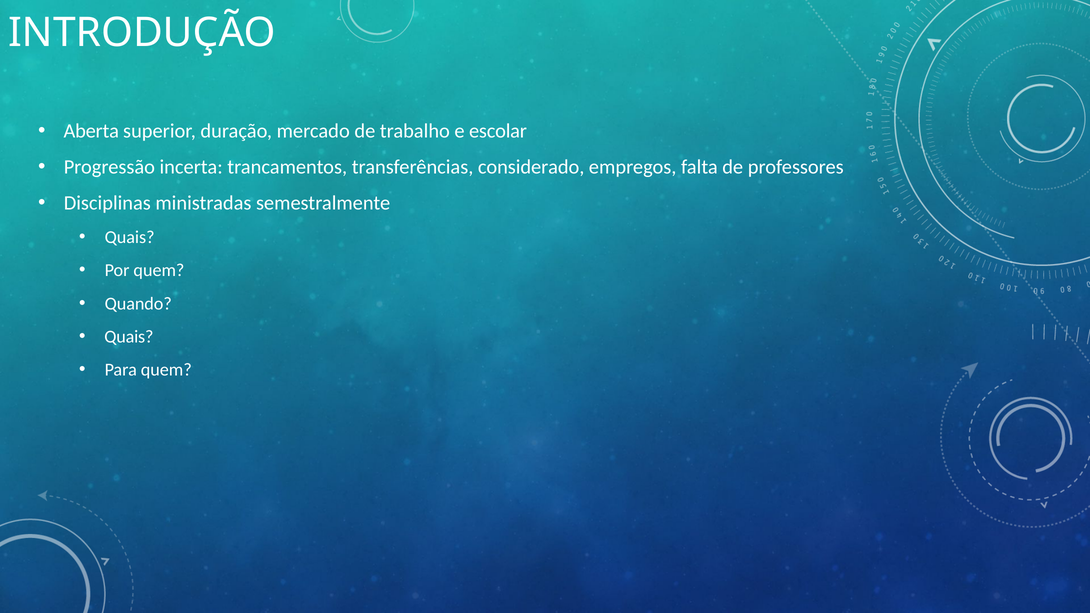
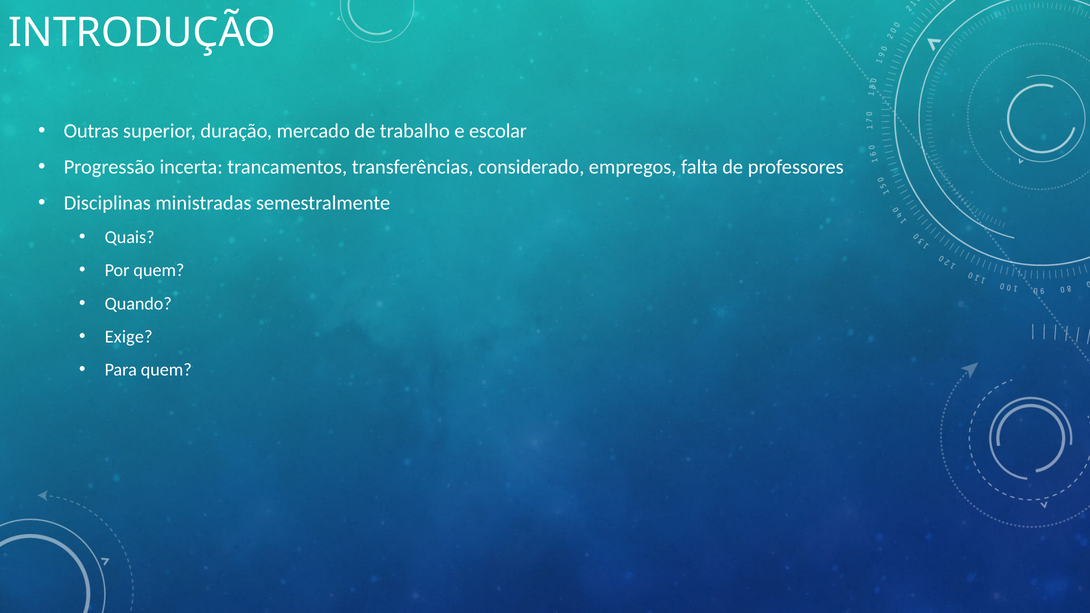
Aberta: Aberta -> Outras (91, 131)
Quais: Quais -> Exige (129, 337)
